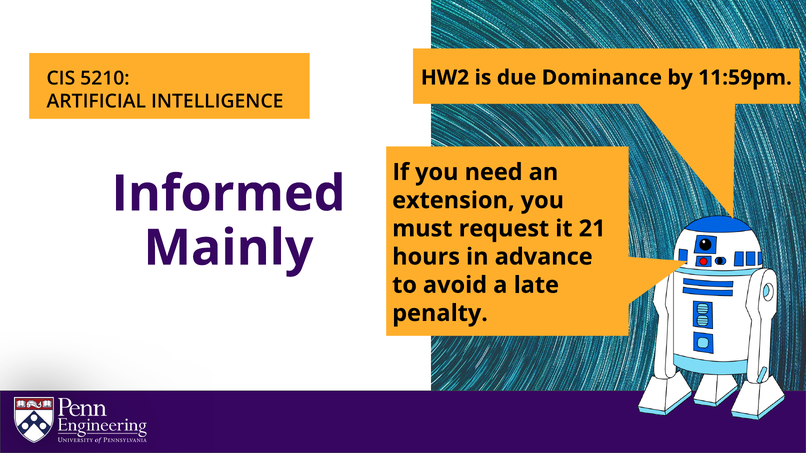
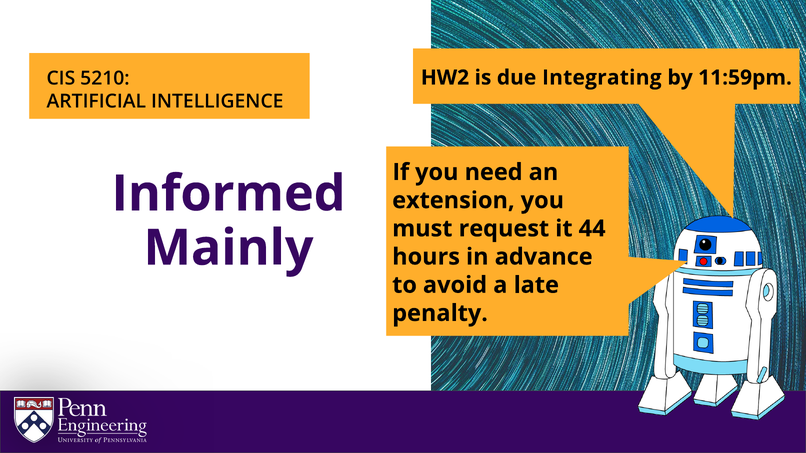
Dominance: Dominance -> Integrating (602, 78)
21: 21 -> 44 (592, 229)
